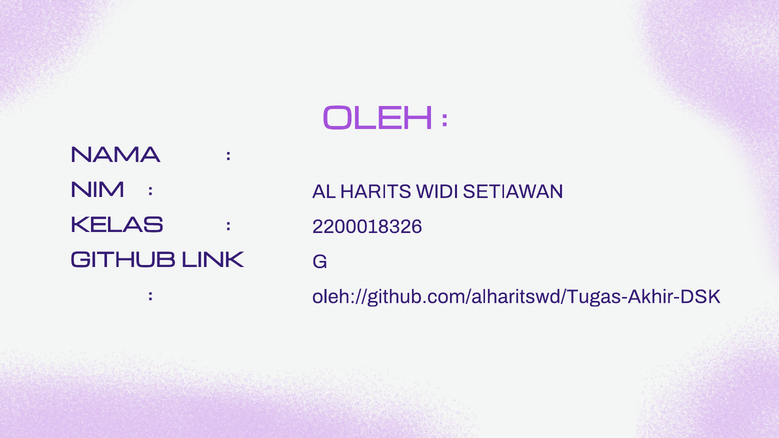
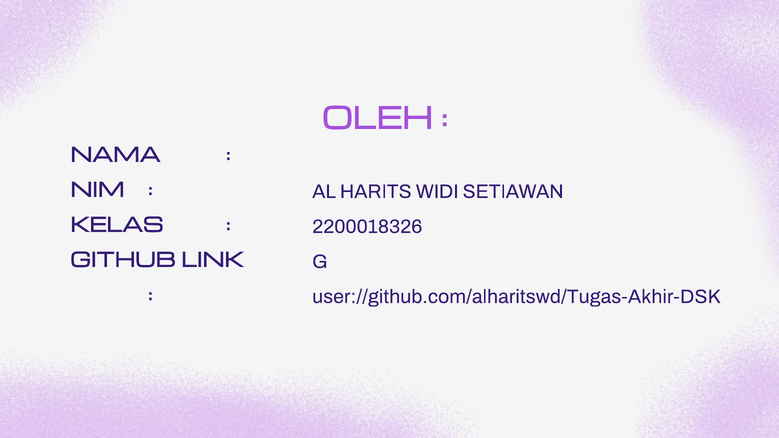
oleh://github.com/alharitswd/Tugas-Akhir-DSK: oleh://github.com/alharitswd/Tugas-Akhir-DSK -> user://github.com/alharitswd/Tugas-Akhir-DSK (516, 297)
